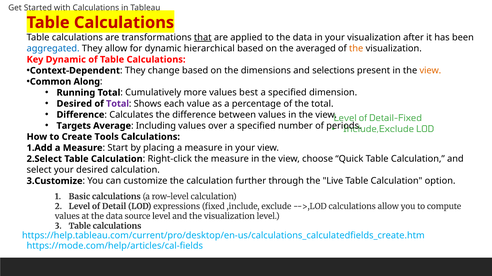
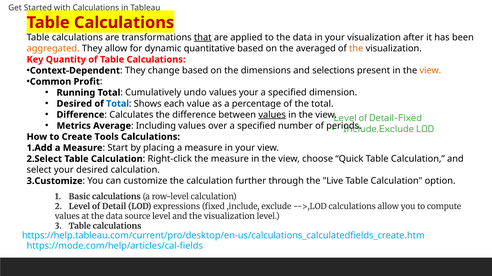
aggregated colour: blue -> orange (53, 49)
hierarchical: hierarchical -> quantitative (209, 49)
Key Dynamic: Dynamic -> Quantity (66, 60)
Along: Along -> Profit (87, 82)
more: more -> undo (195, 93)
values best: best -> your (249, 93)
Total colour: purple -> blue (118, 104)
values underline: none -> present (272, 115)
Targets: Targets -> Metrics (74, 126)
